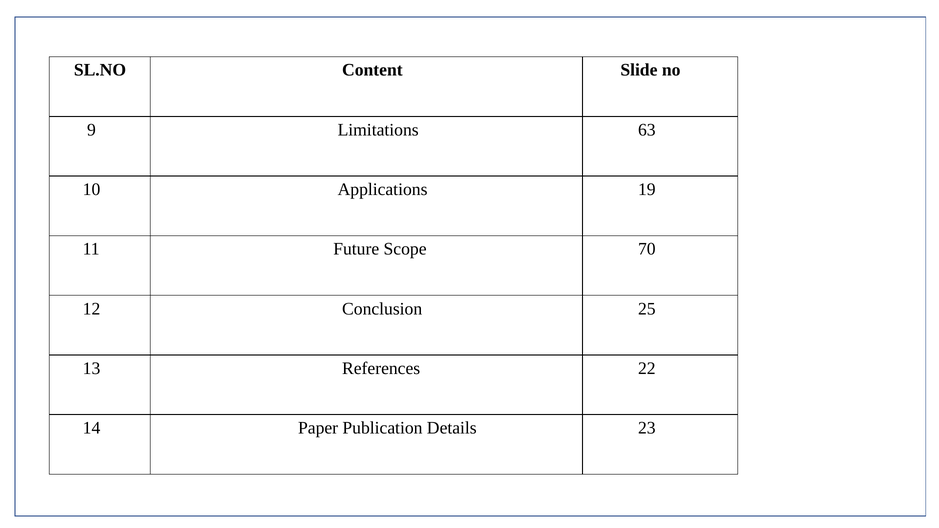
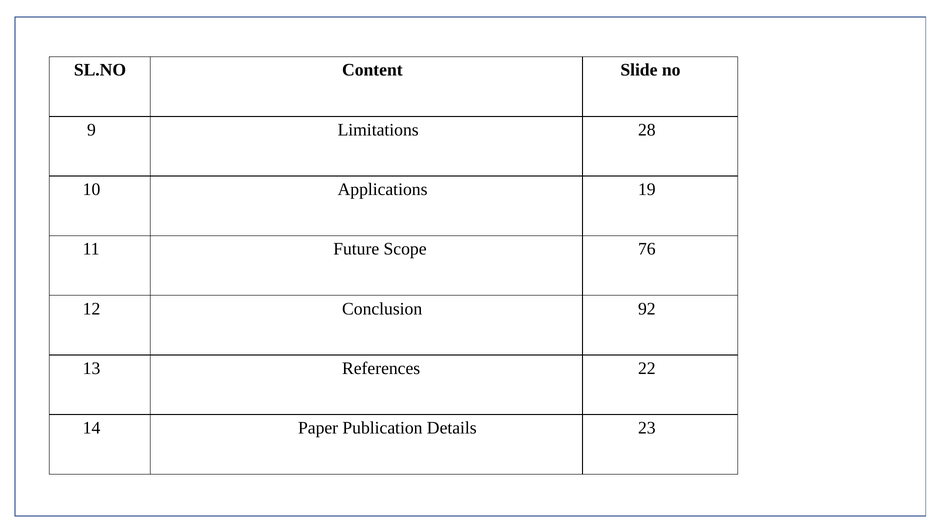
63: 63 -> 28 (647, 130)
70: 70 -> 76 (647, 249)
25: 25 -> 92 (647, 309)
